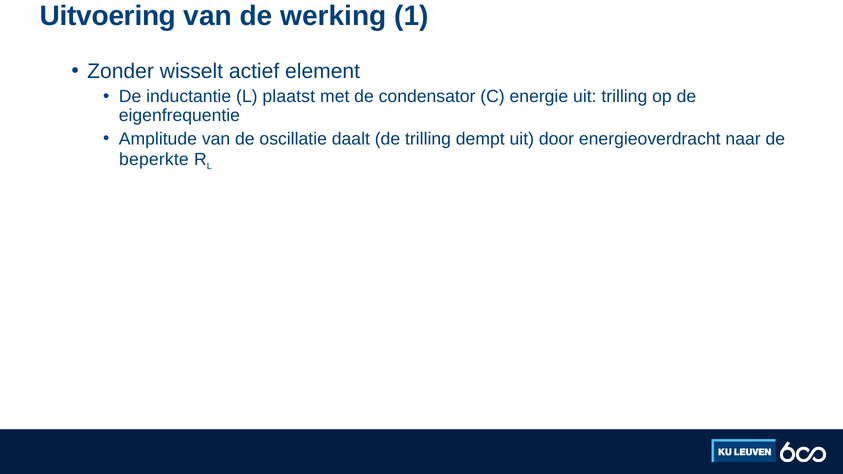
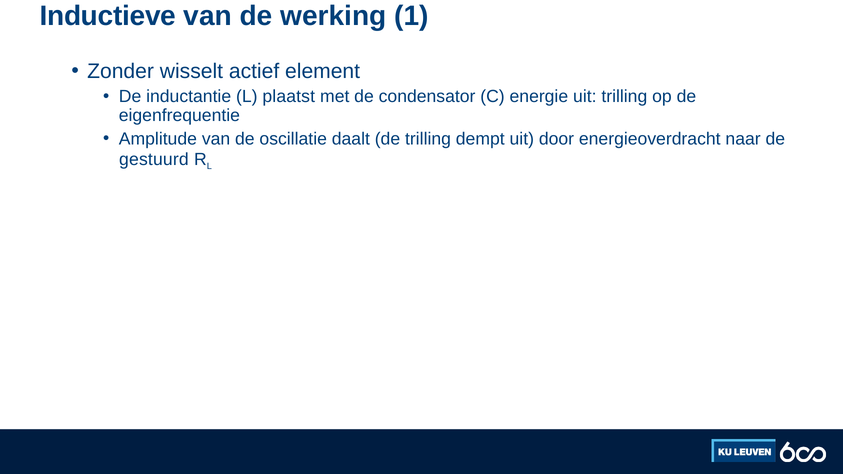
Uitvoering: Uitvoering -> Inductieve (108, 16)
beperkte: beperkte -> gestuurd (154, 159)
